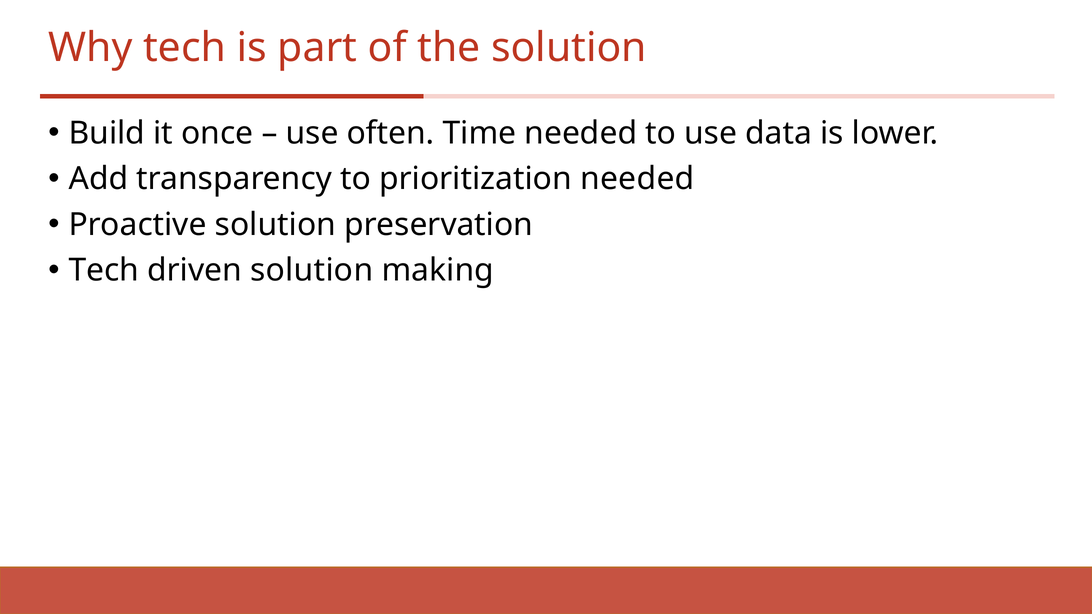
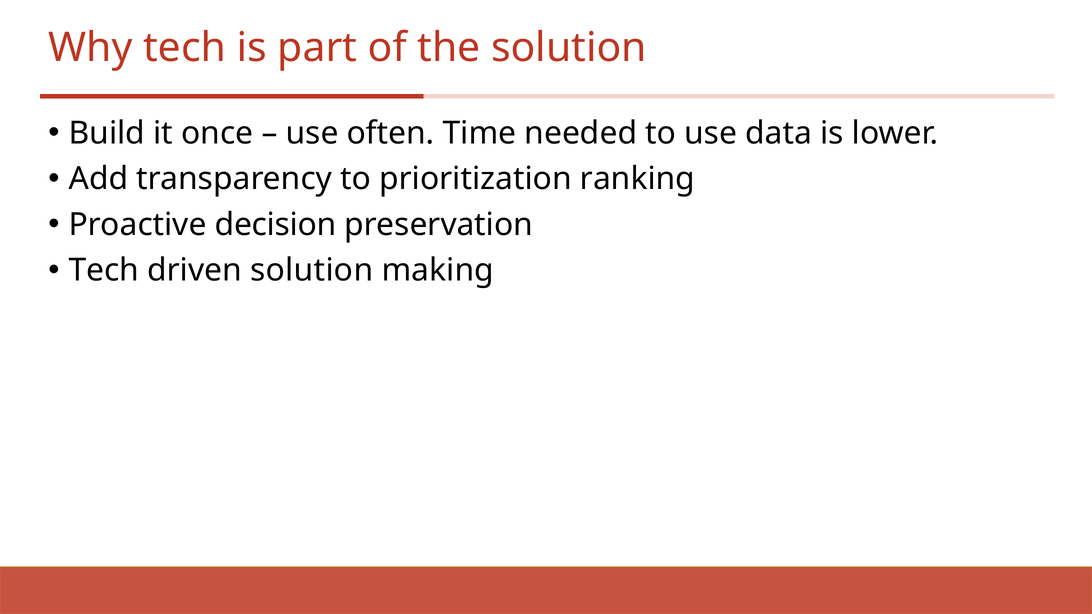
prioritization needed: needed -> ranking (637, 179)
Proactive solution: solution -> decision (276, 225)
